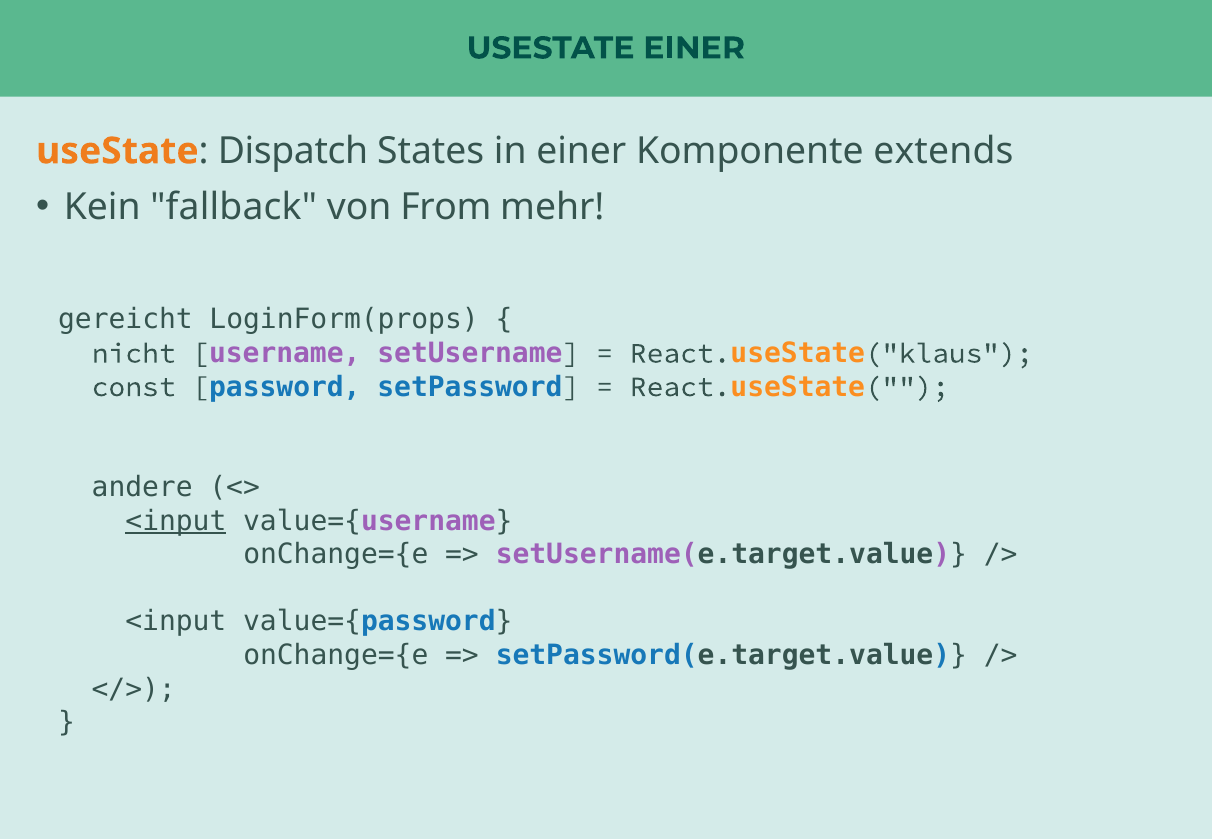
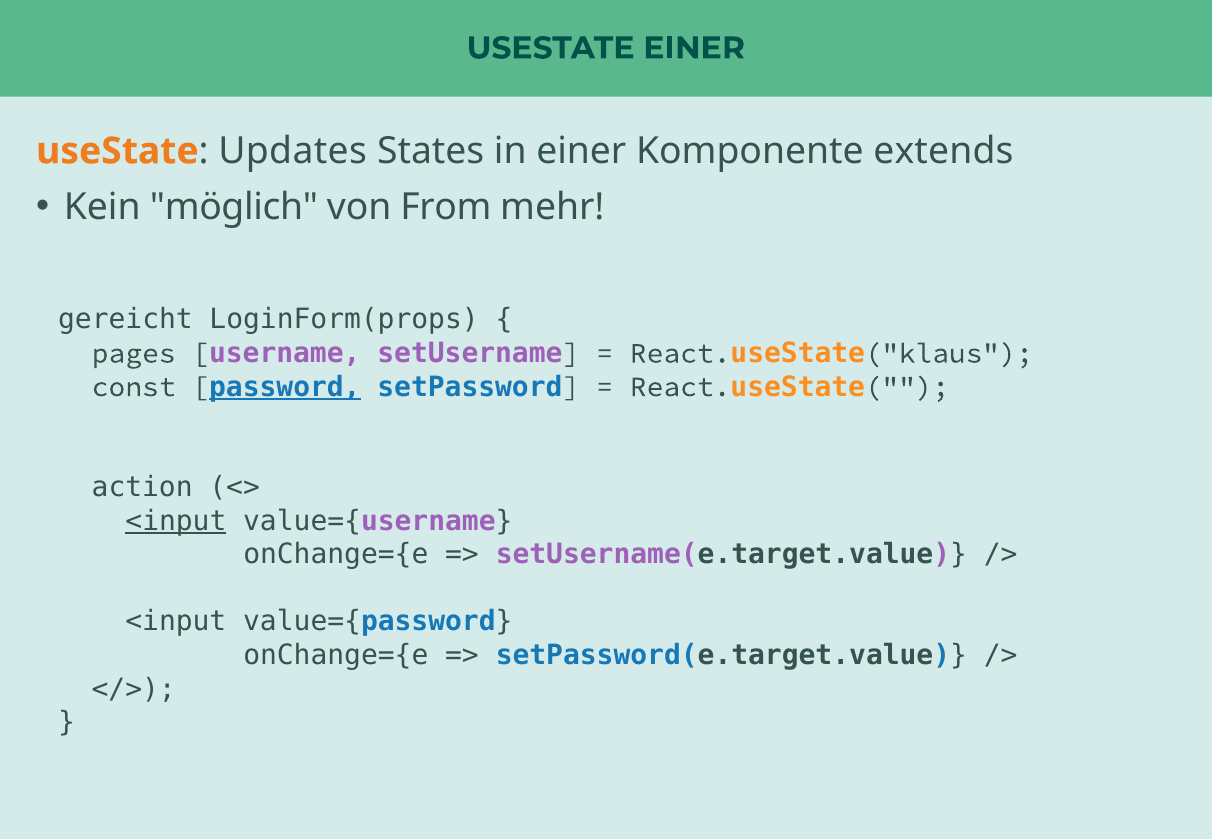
Dispatch: Dispatch -> Updates (293, 151)
fallback: fallback -> möglich (234, 207)
nicht: nicht -> pages (134, 353)
password underline: none -> present (285, 387)
andere: andere -> action (142, 488)
